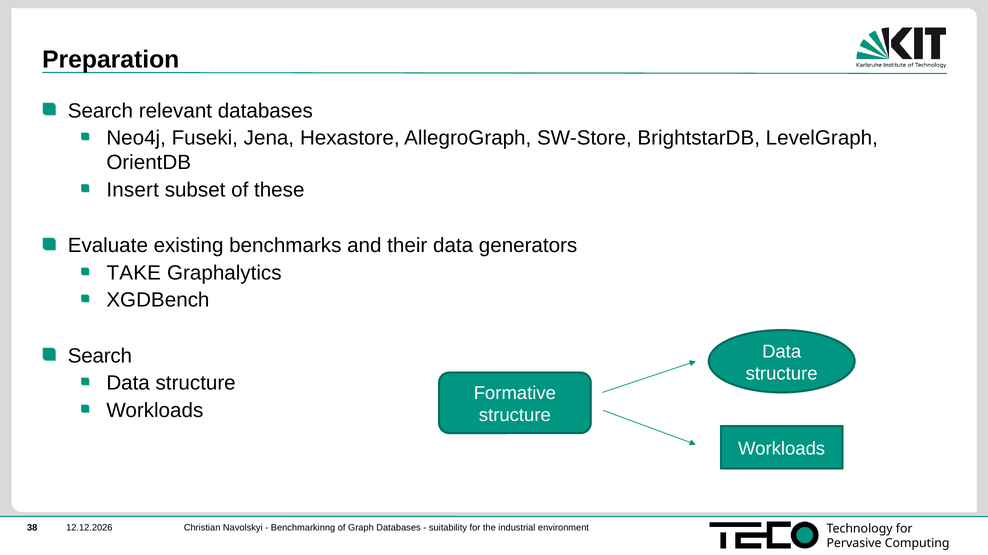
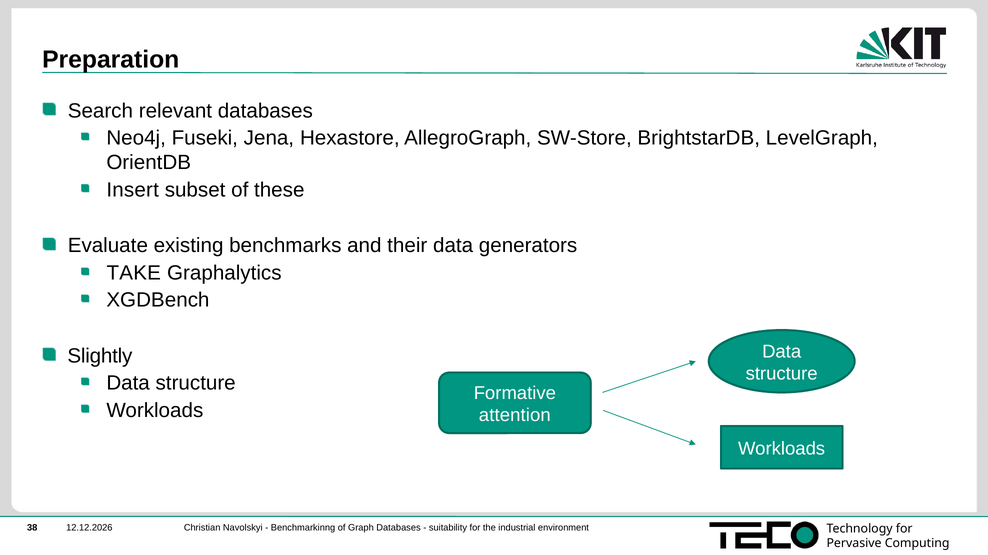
Search: Search -> Slightly (100, 356)
structure: structure -> attention (515, 416)
